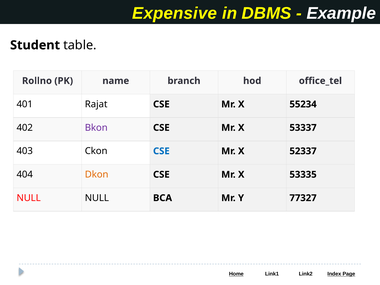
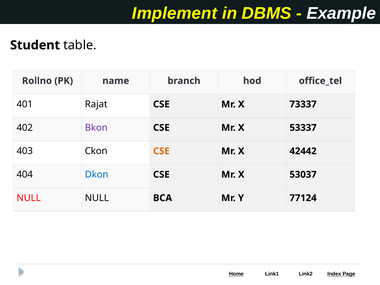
Expensive: Expensive -> Implement (175, 13)
55234: 55234 -> 73337 (303, 104)
CSE colour: blue -> orange (161, 151)
52337: 52337 -> 42442 (303, 151)
Dkon colour: orange -> blue (97, 175)
53335: 53335 -> 53037 (303, 175)
77327: 77327 -> 77124 (303, 198)
